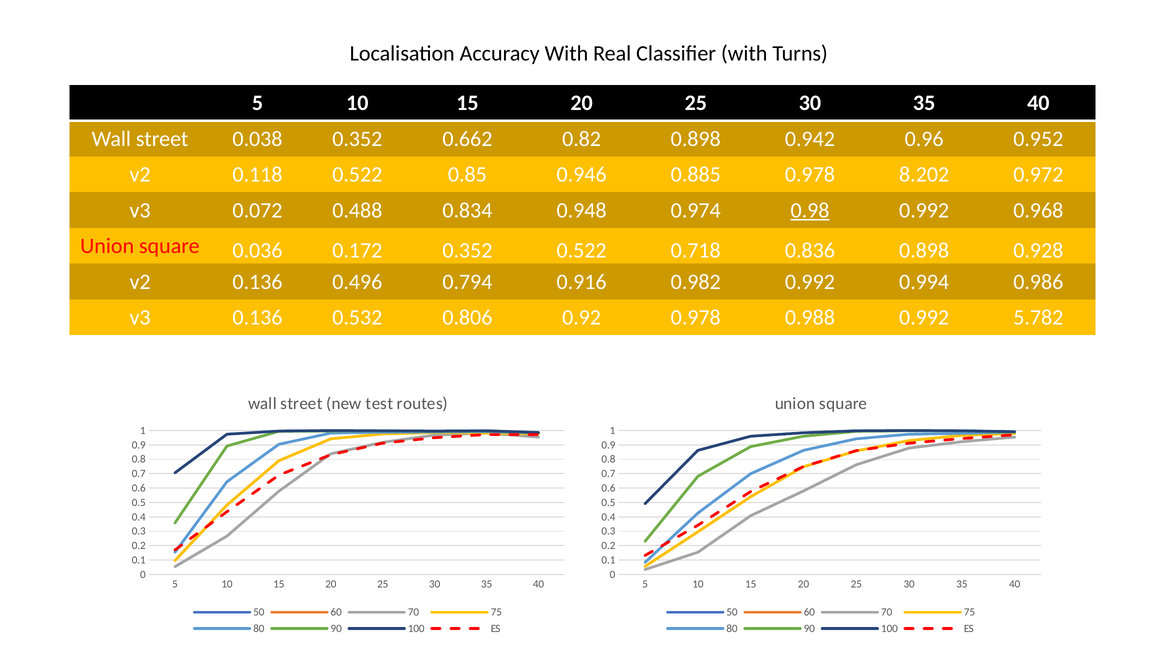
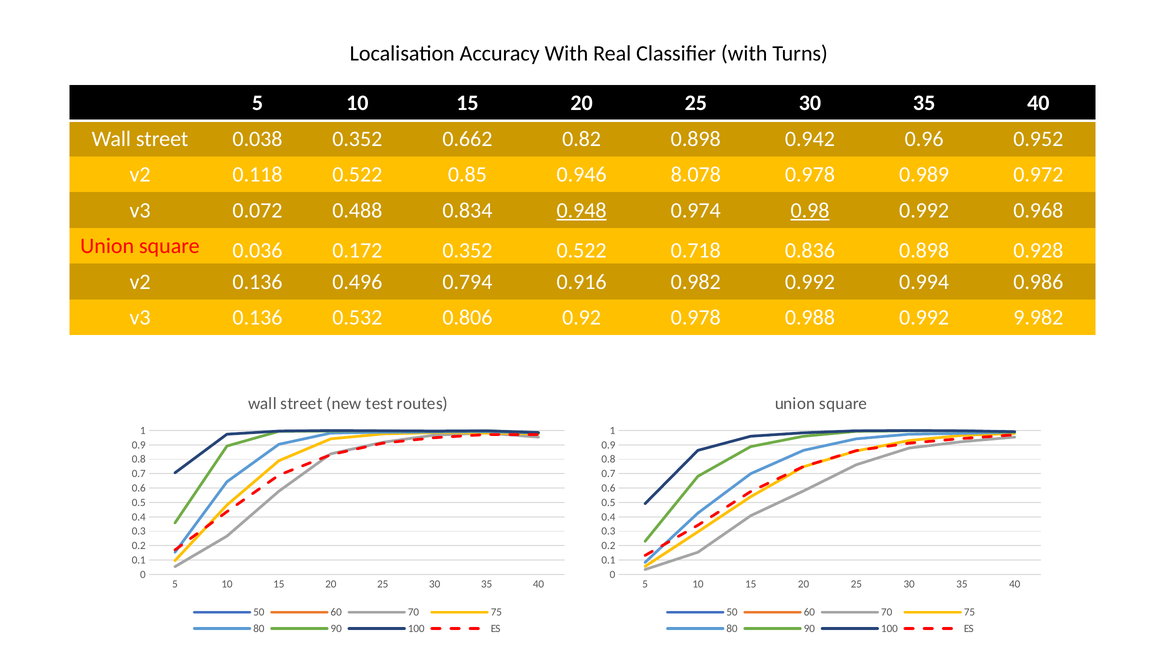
0.885: 0.885 -> 8.078 (696, 175)
8.202: 8.202 -> 0.989 (924, 175)
0.948 underline: none -> present (582, 210)
5.782: 5.782 -> 9.982 (1038, 317)
